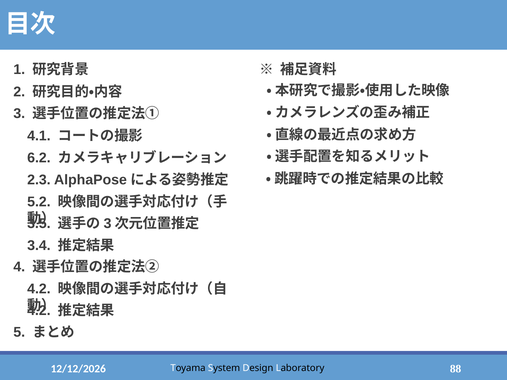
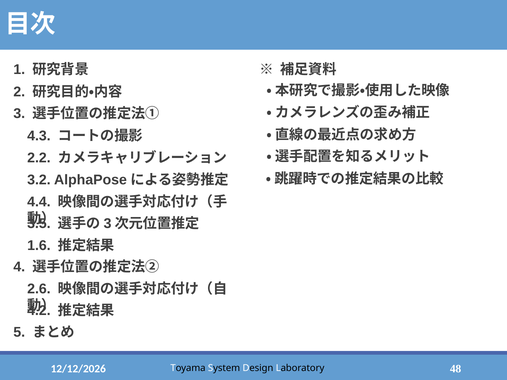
4.1: 4.1 -> 4.3 (39, 136)
6.2: 6.2 -> 2.2 (39, 158)
2.3: 2.3 -> 3.2 (39, 180)
5.2: 5.2 -> 4.4 (39, 202)
3.4: 3.4 -> 1.6 (39, 246)
4.2: 4.2 -> 2.6 (39, 289)
88: 88 -> 48 (456, 369)
